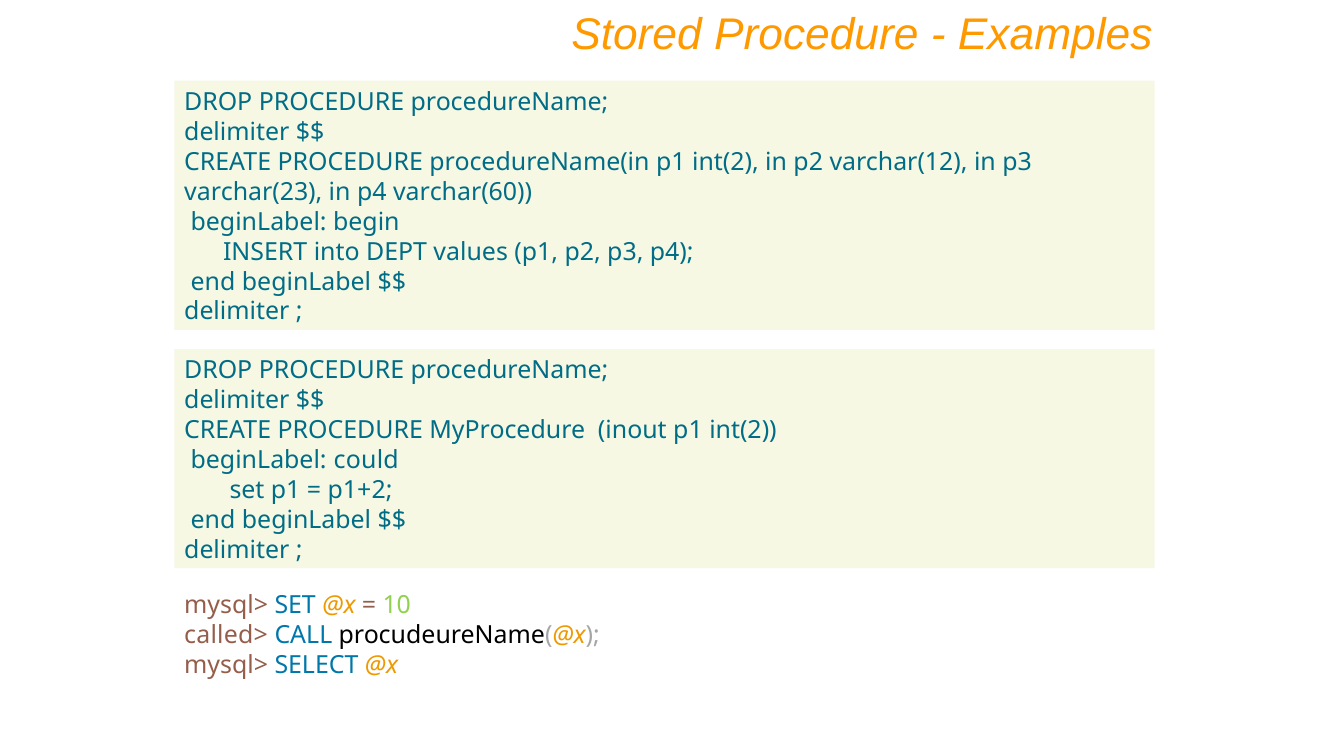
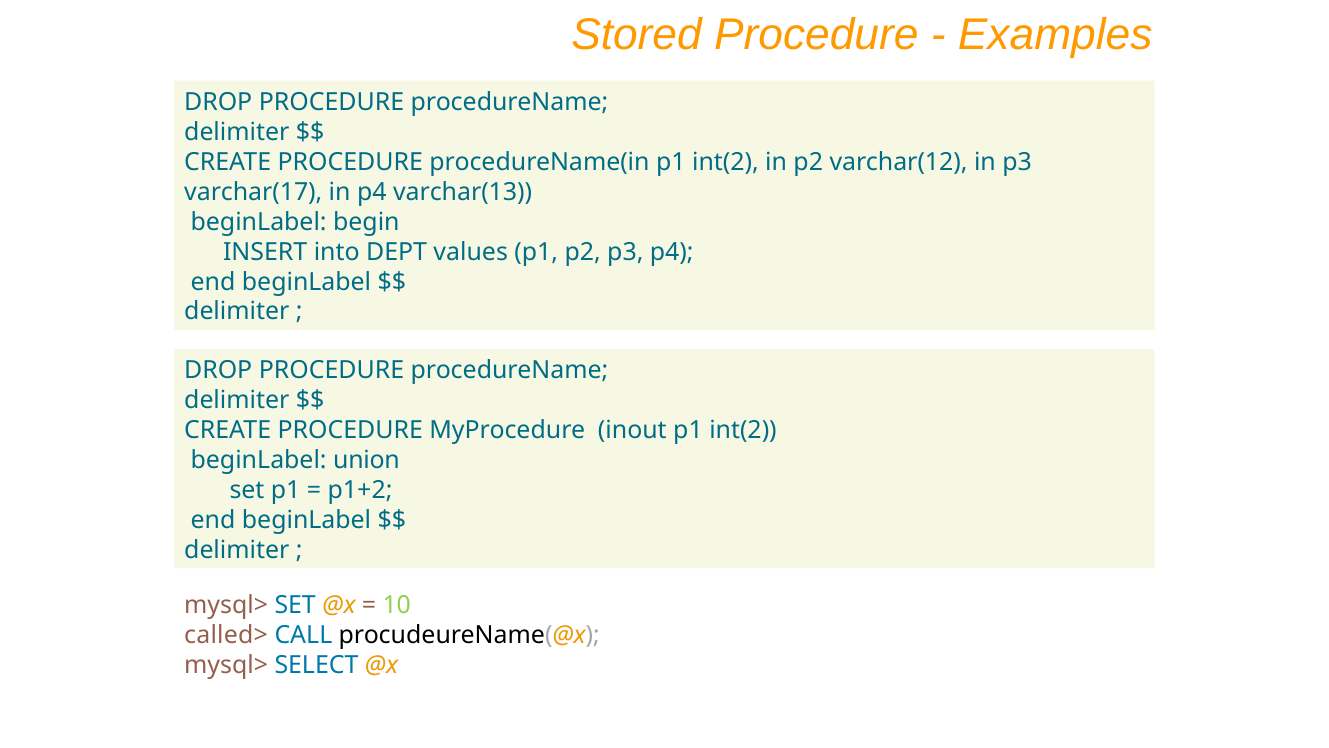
varchar(23: varchar(23 -> varchar(17 (253, 192)
varchar(60: varchar(60 -> varchar(13 (463, 192)
could: could -> union (366, 460)
